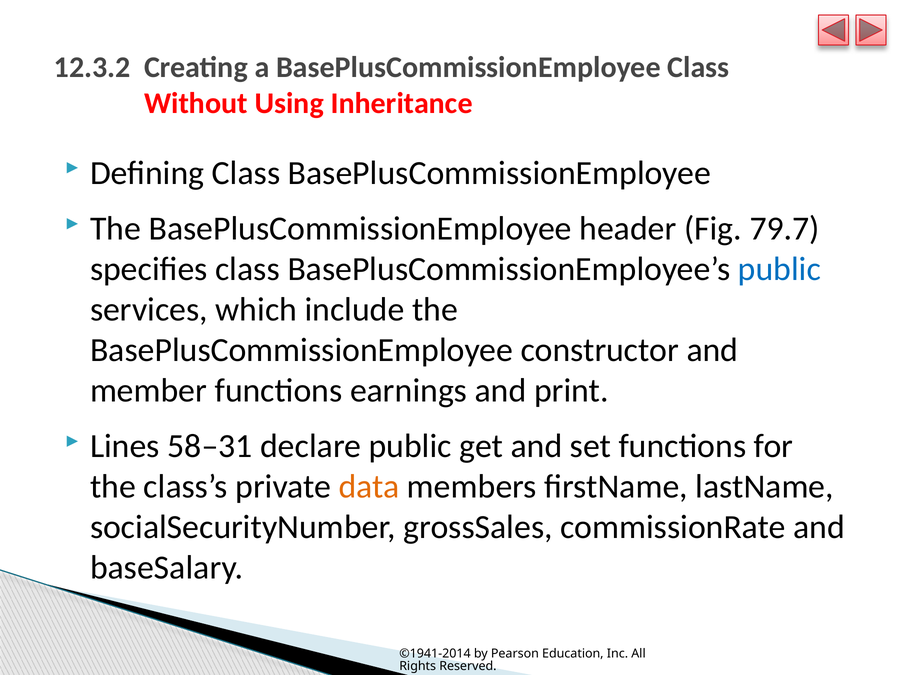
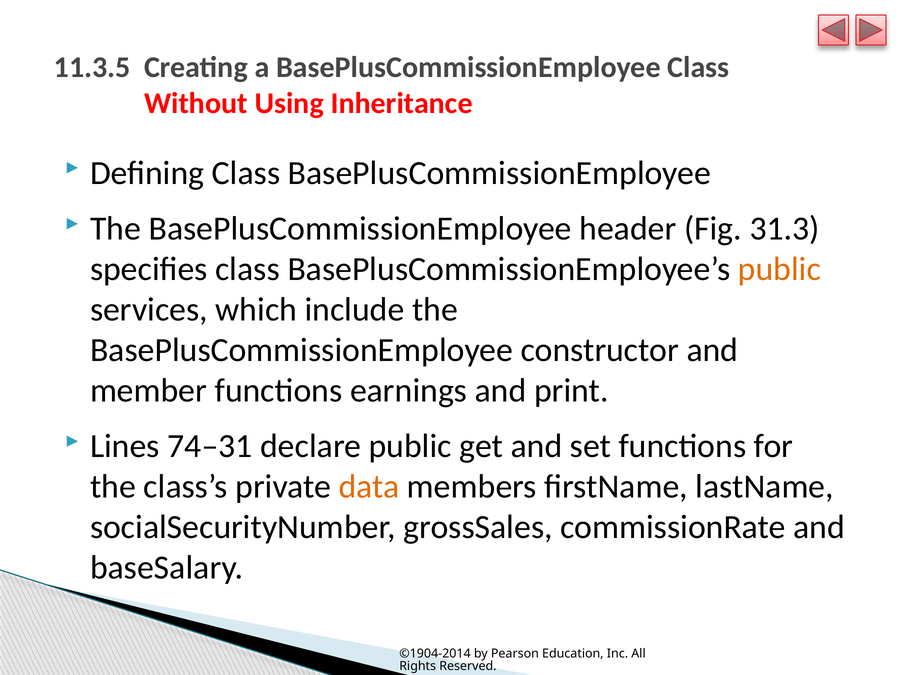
12.3.2: 12.3.2 -> 11.3.5 (92, 67)
79.7: 79.7 -> 31.3 (785, 229)
public colour: blue -> orange (779, 269)
58–31: 58–31 -> 74–31 (210, 447)
©1941-2014: ©1941-2014 -> ©1904-2014 (435, 654)
